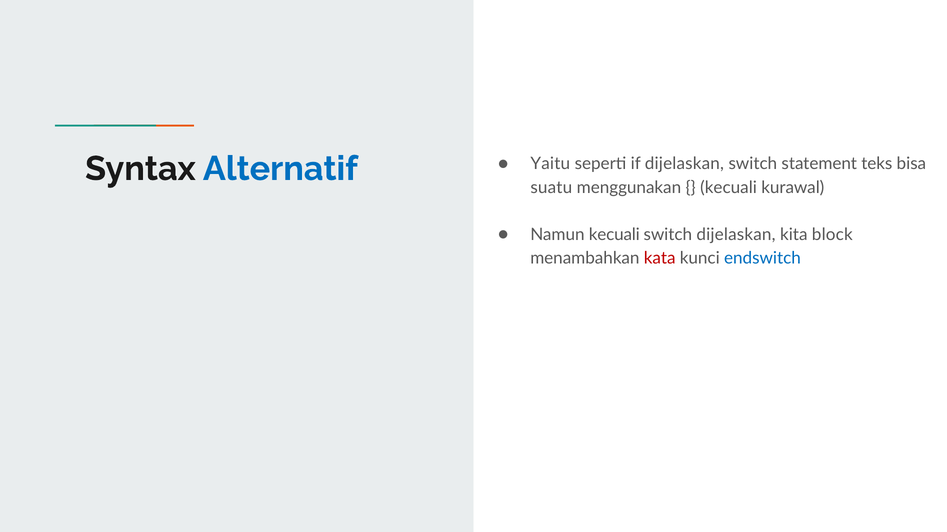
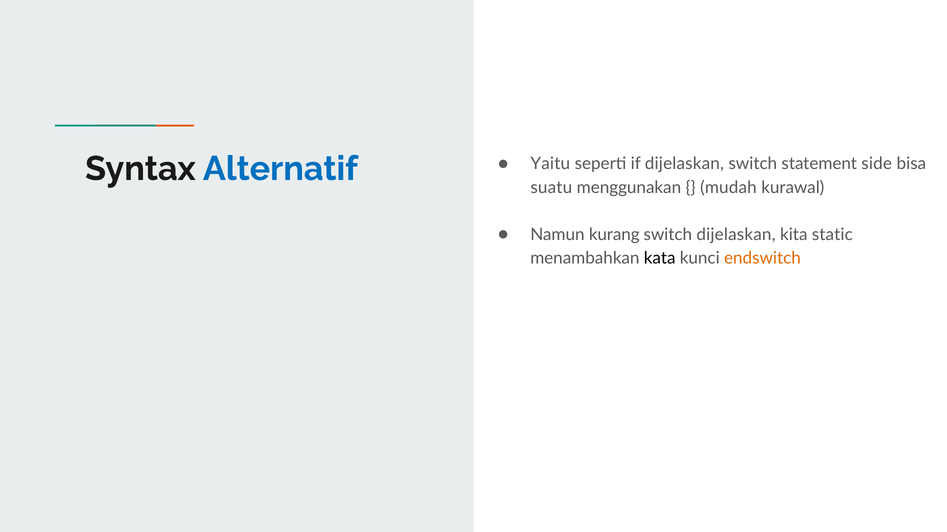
teks: teks -> side (877, 164)
kecuali: kecuali -> mudah (728, 188)
Namun kecuali: kecuali -> kurang (614, 235)
block: block -> static (832, 235)
kata colour: red -> black (660, 258)
endswitch colour: blue -> orange (762, 258)
